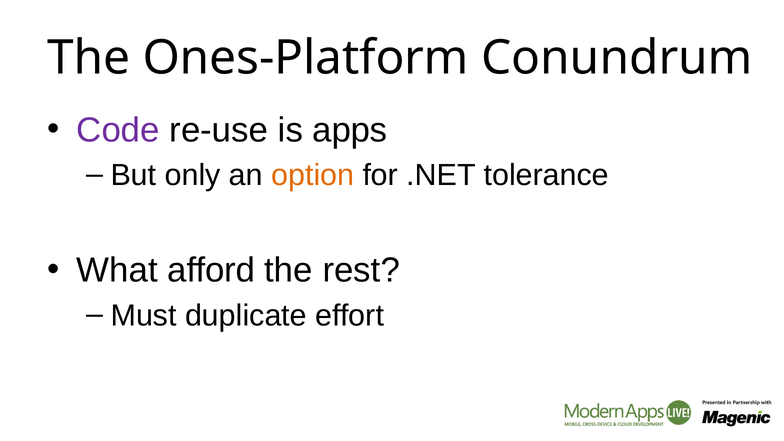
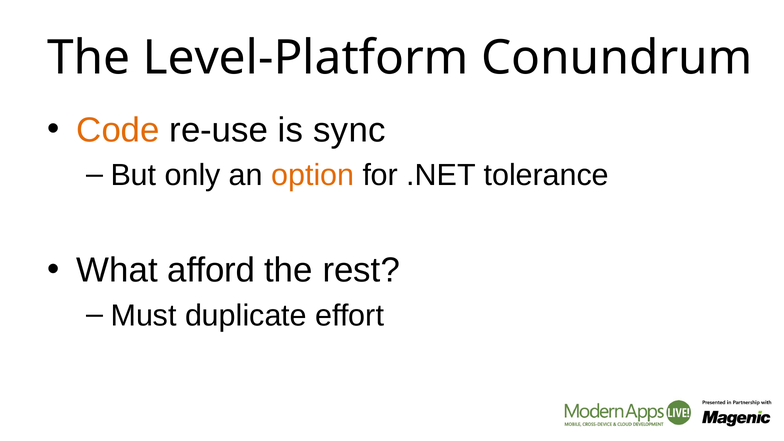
Ones-Platform: Ones-Platform -> Level-Platform (306, 58)
Code colour: purple -> orange (118, 130)
apps: apps -> sync (349, 130)
